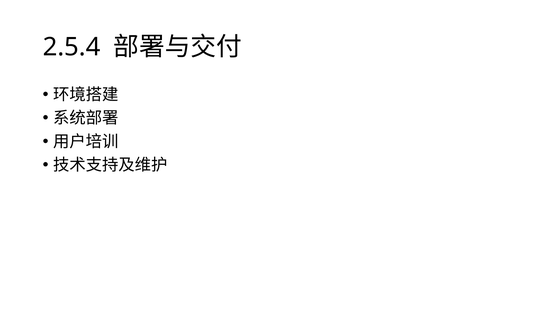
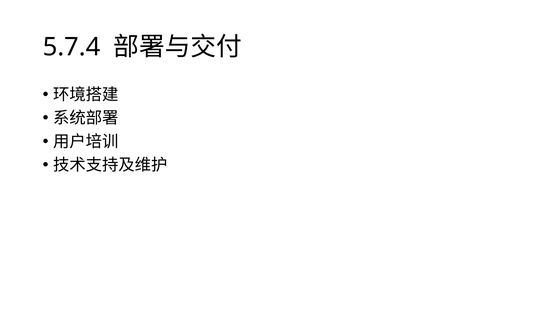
2.5.4: 2.5.4 -> 5.7.4 (72, 47)
